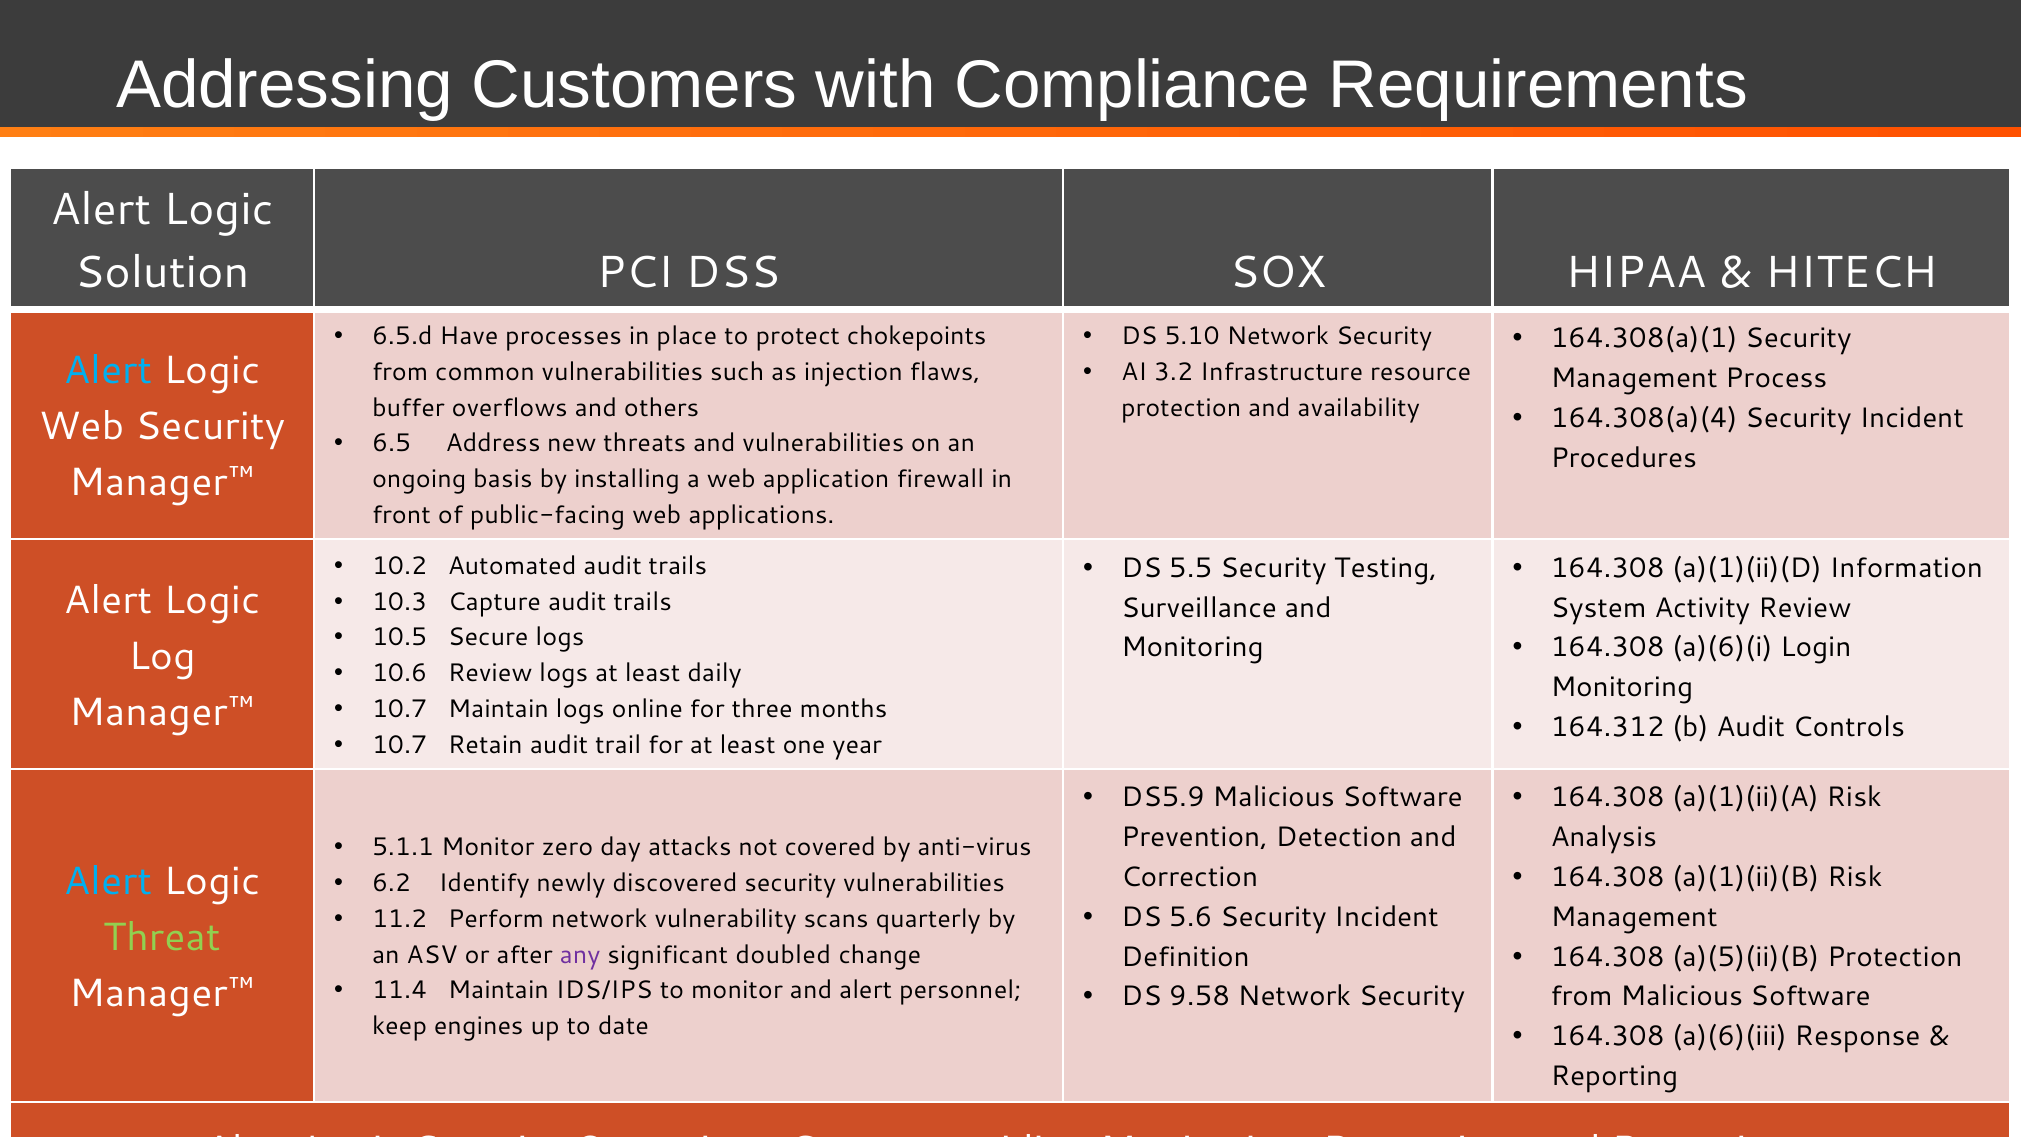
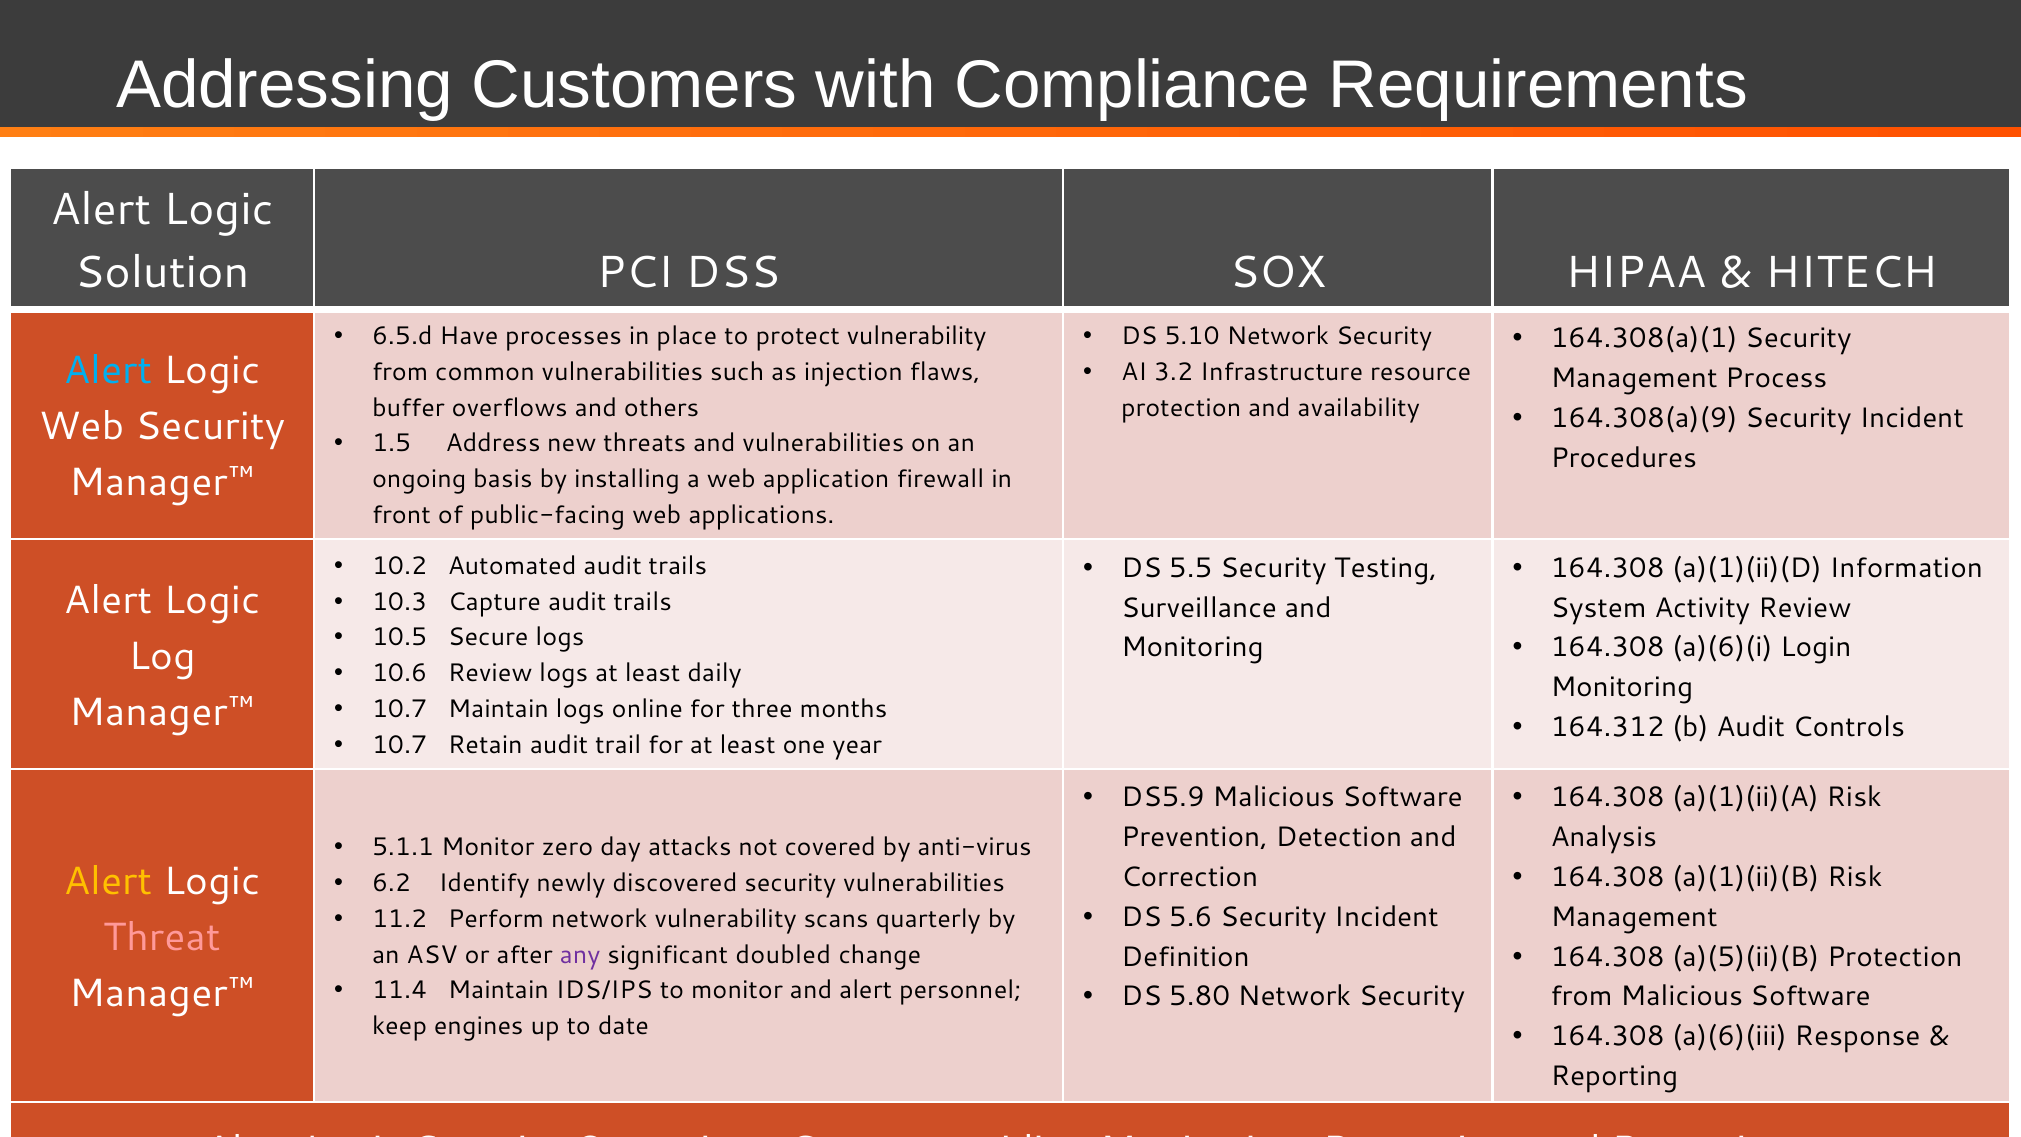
protect chokepoints: chokepoints -> vulnerability (917, 336)
164.308(a)(4: 164.308(a)(4 -> 164.308(a)(9 (1644, 418)
6.5: 6.5 -> 1.5 (392, 444)
Alert colour: light blue -> yellow (108, 882)
Threat colour: light green -> pink (162, 938)
9.58: 9.58 -> 5.80 (1200, 997)
